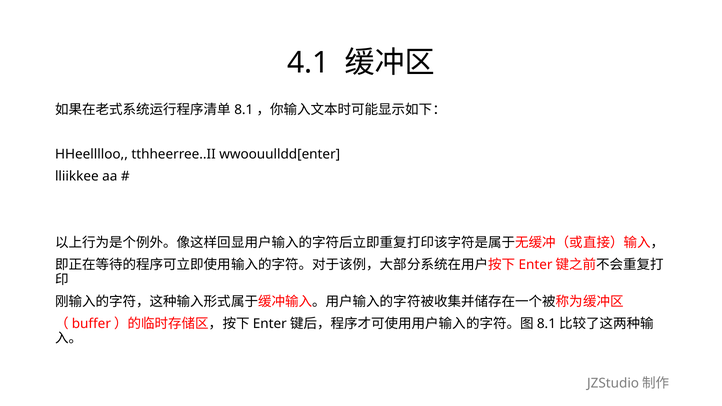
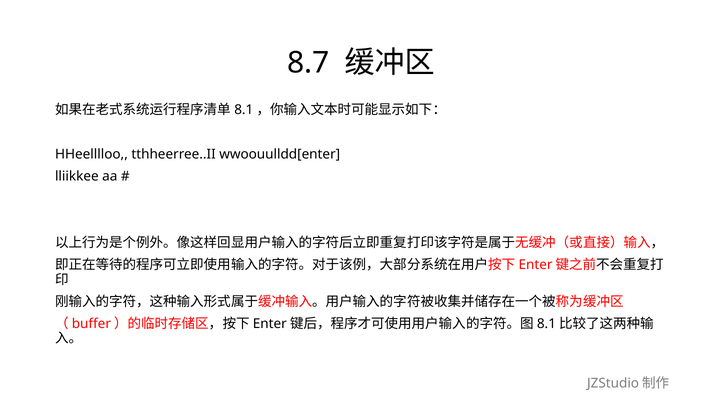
4.1: 4.1 -> 8.7 (308, 63)
